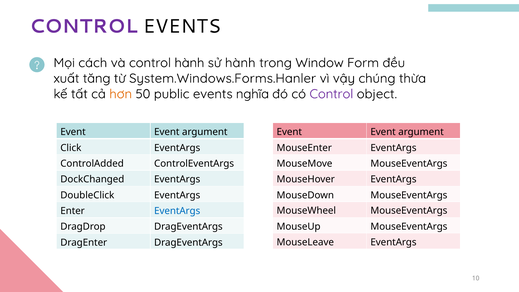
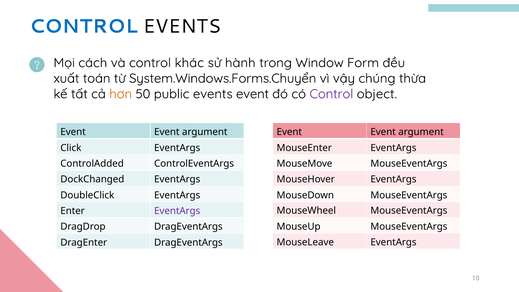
CONTROL colour: purple -> blue (84, 26)
control hành: hành -> khác (189, 63)
tăng: tăng -> toán (97, 78)
System.Windows.Forms.Hanler: System.Windows.Forms.Hanler -> System.Windows.Forms.Chuyển (223, 78)
events nghĩa: nghĩa -> event (252, 94)
EventArgs colour: blue -> purple (177, 211)
